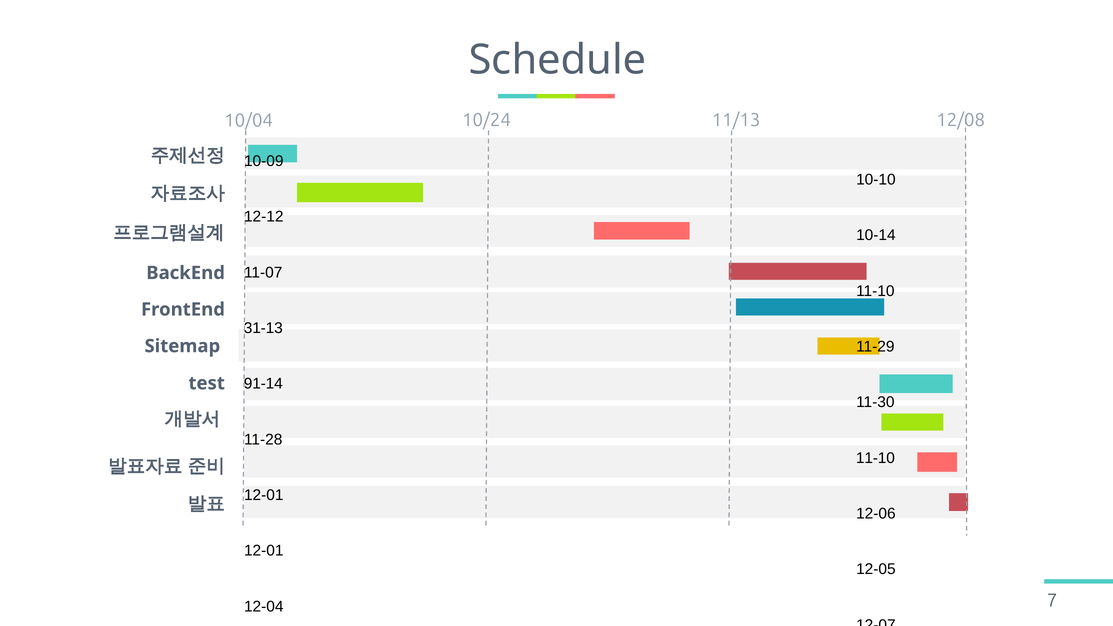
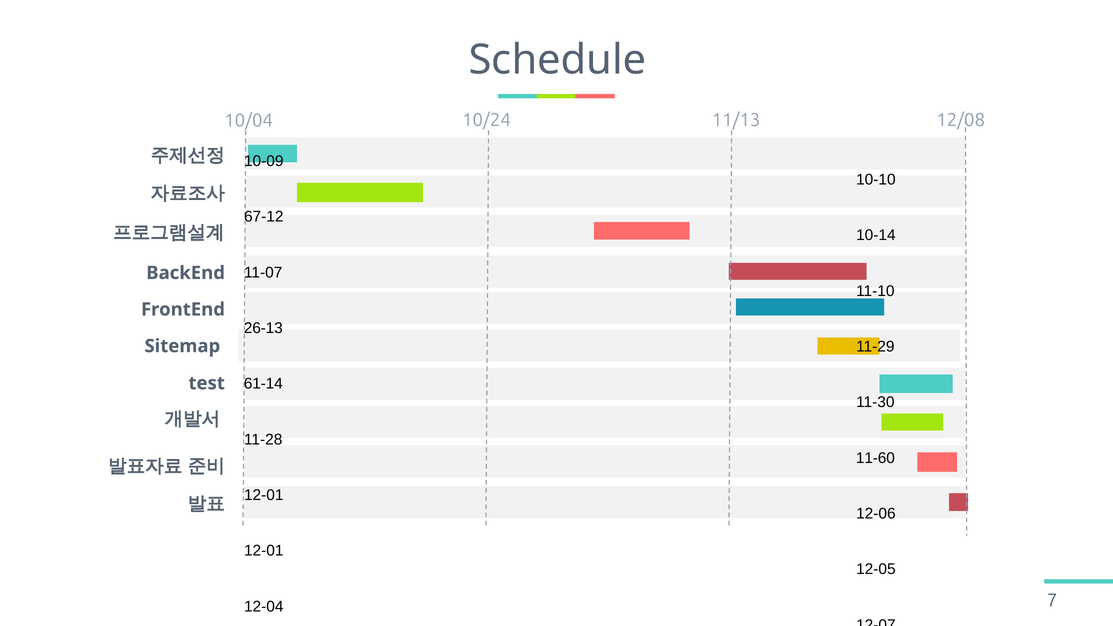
12-12: 12-12 -> 67-12 (264, 217)
31-13: 31-13 -> 26-13 (263, 328)
91-14: 91-14 -> 61-14 (263, 384)
11-10: 11-10 -> 11-60 (875, 458)
